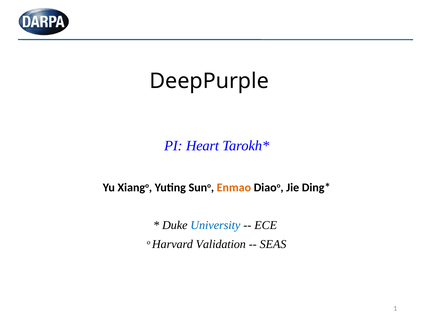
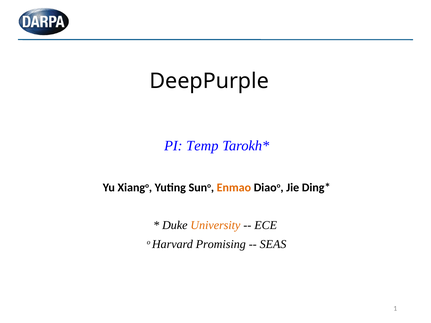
Heart: Heart -> Temp (202, 146)
University colour: blue -> orange (215, 225)
Validation: Validation -> Promising (221, 244)
